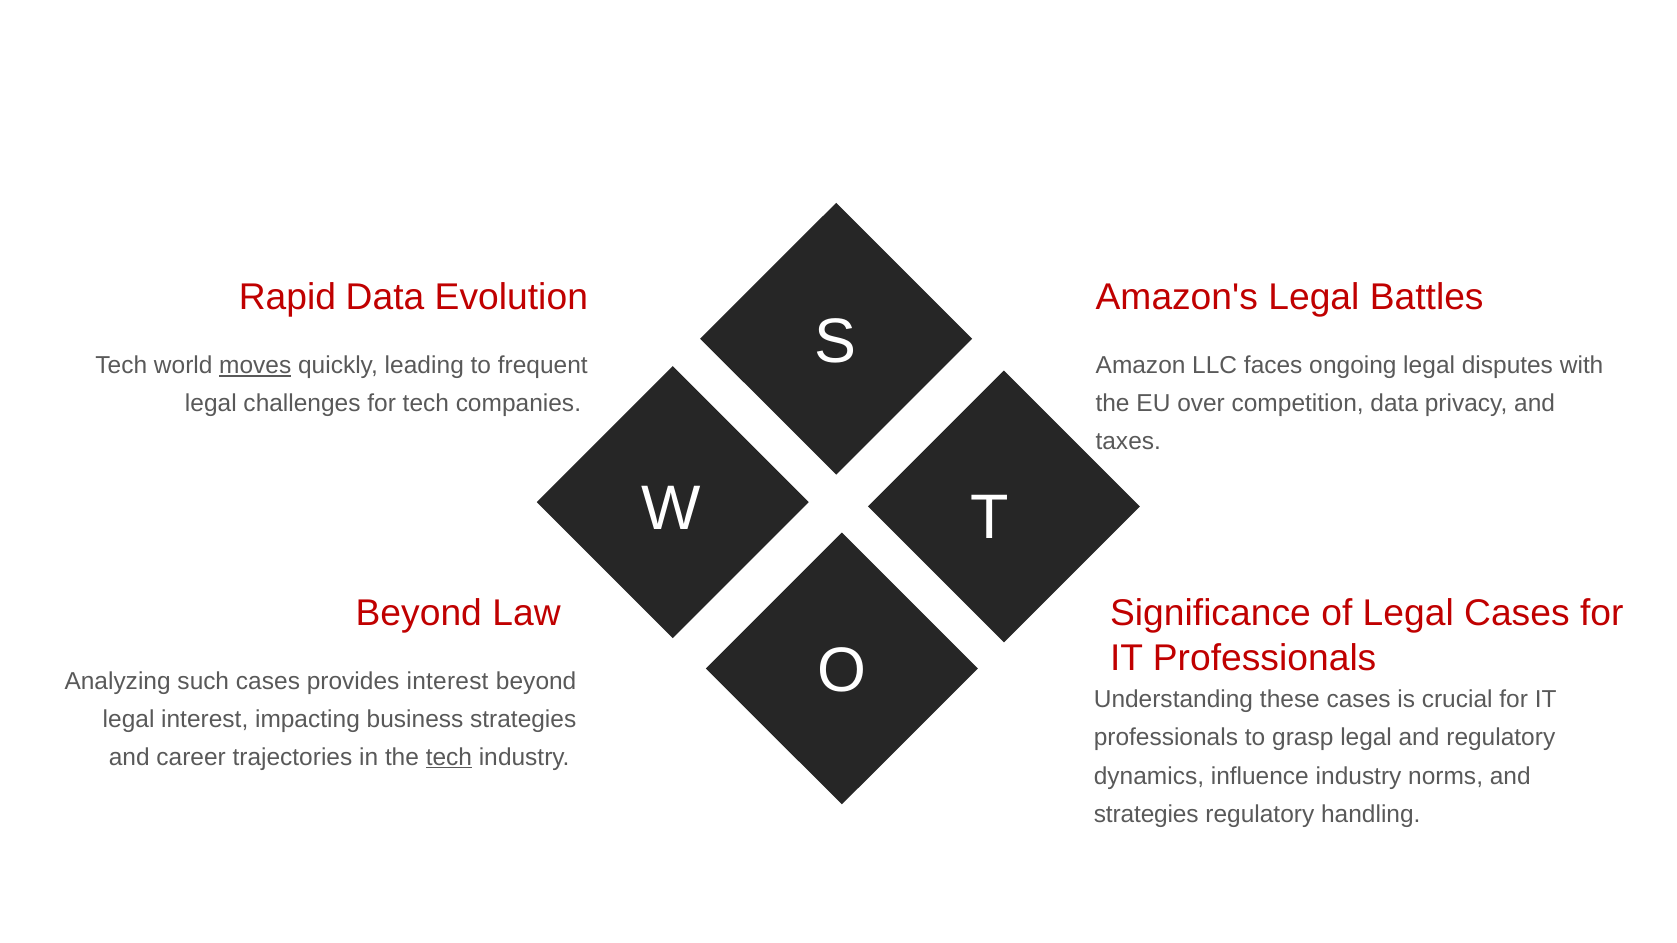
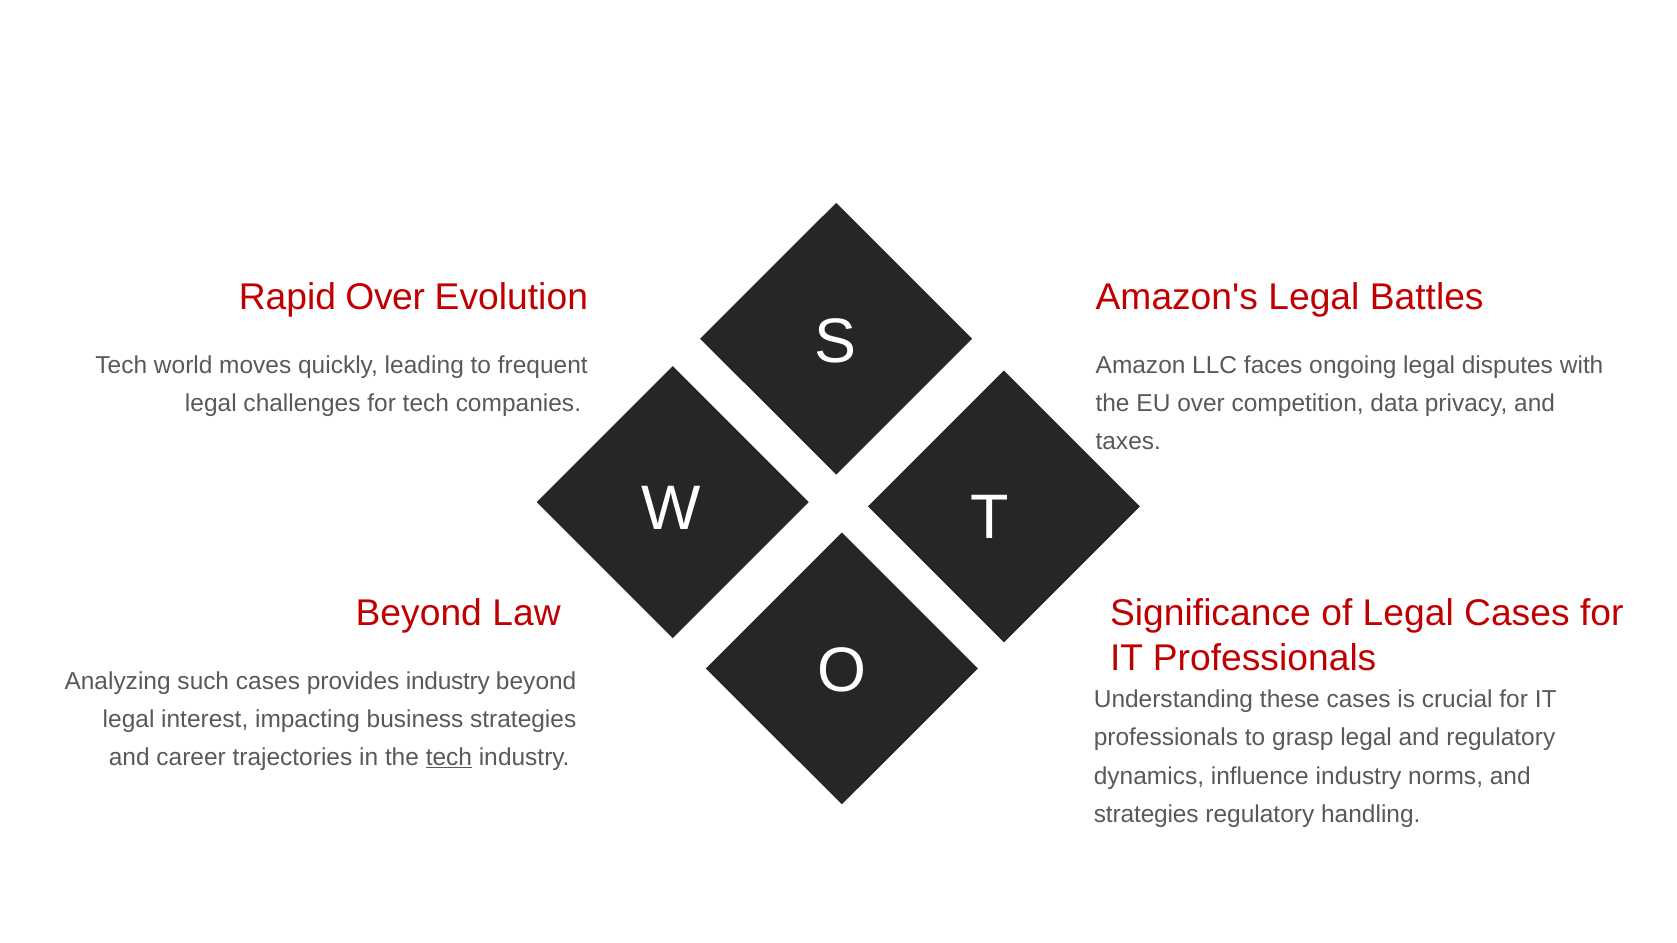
Rapid Data: Data -> Over (385, 298)
moves underline: present -> none (255, 365)
provides interest: interest -> industry (448, 681)
